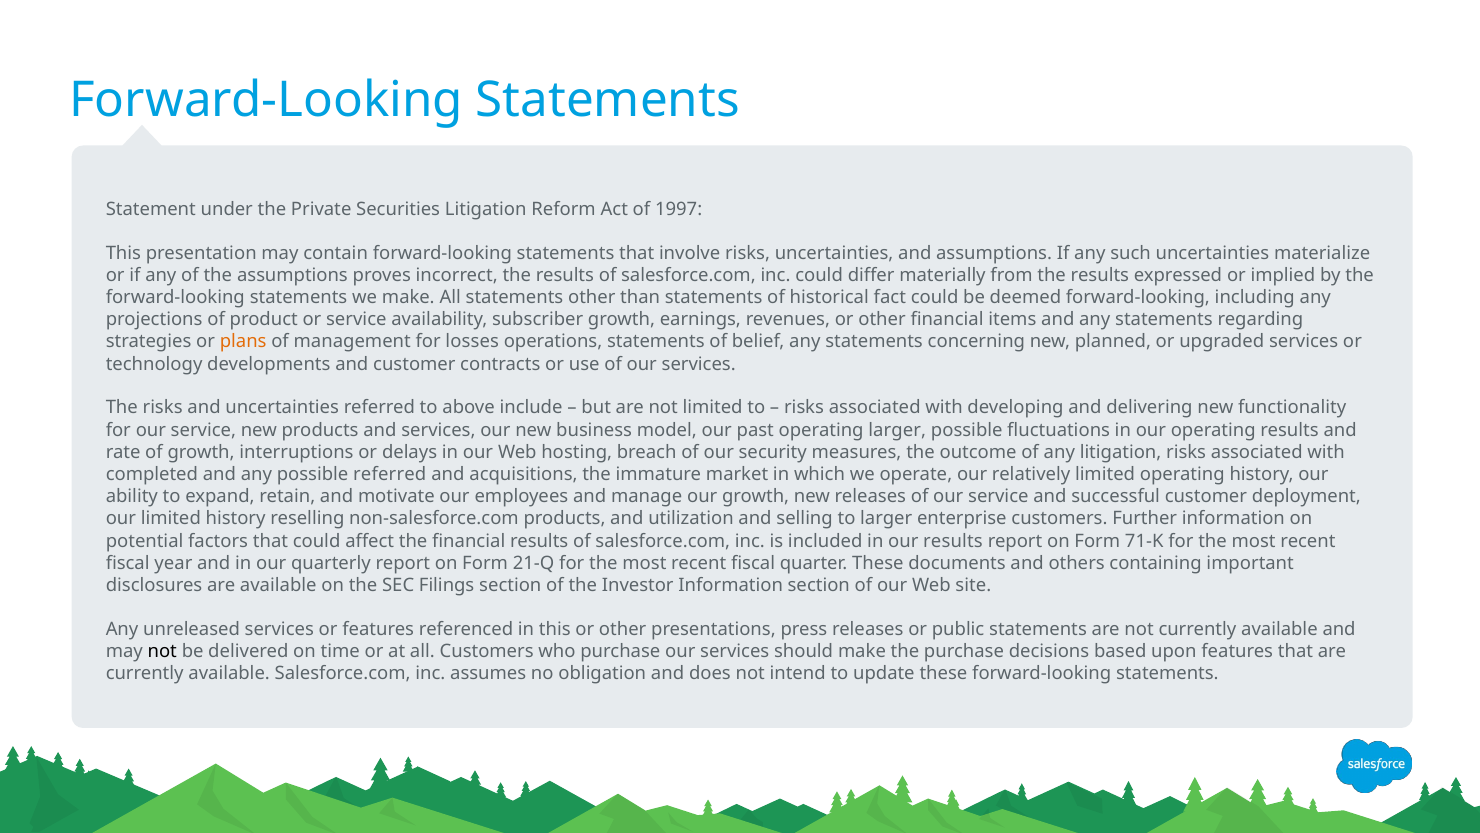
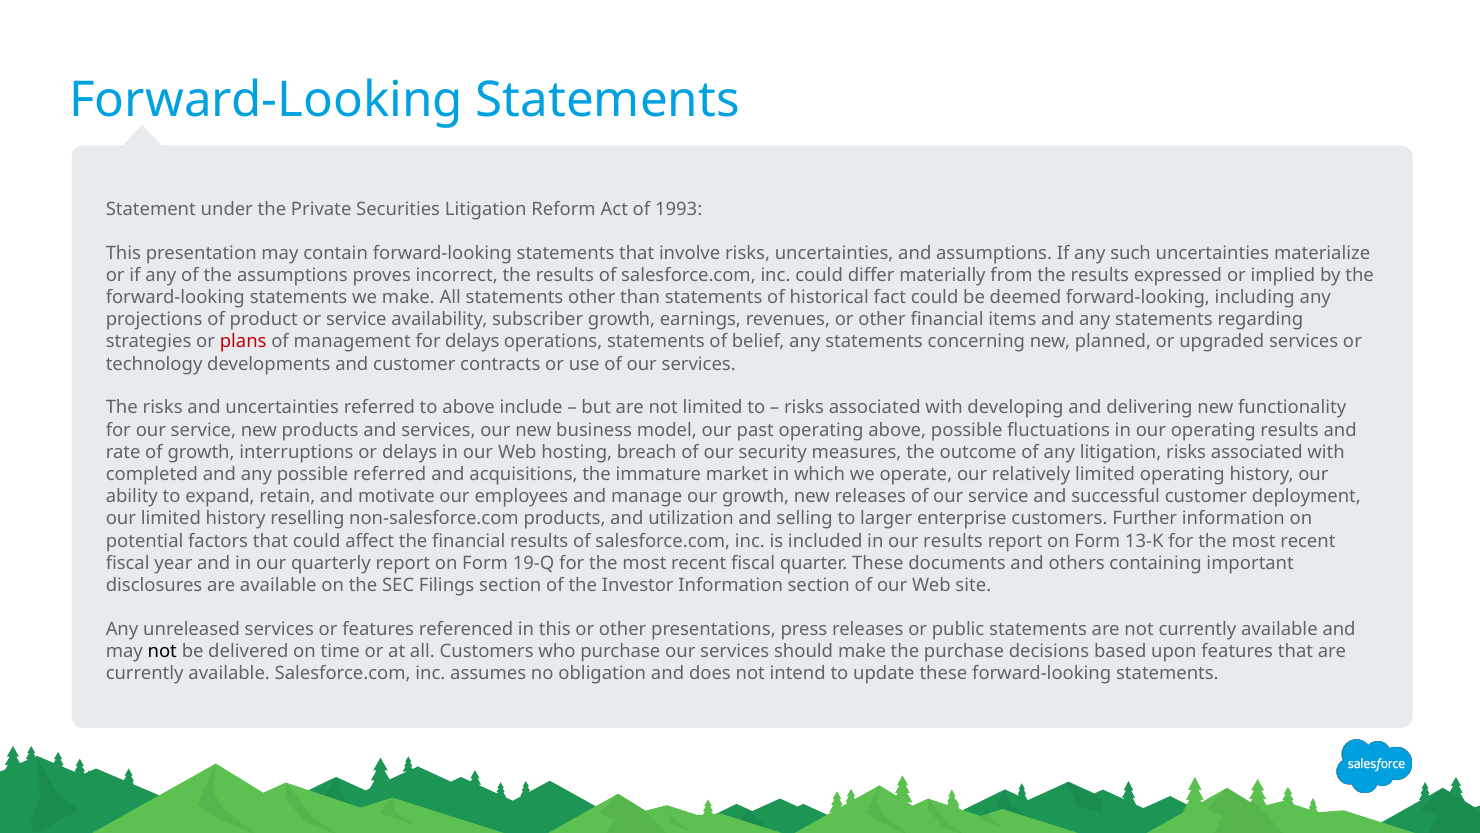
1997: 1997 -> 1993 (679, 209)
plans colour: orange -> red (243, 342)
for losses: losses -> delays (472, 342)
operating larger: larger -> above (897, 430)
71-K: 71-K -> 13-K (1144, 541)
21-Q: 21-Q -> 19-Q (534, 563)
